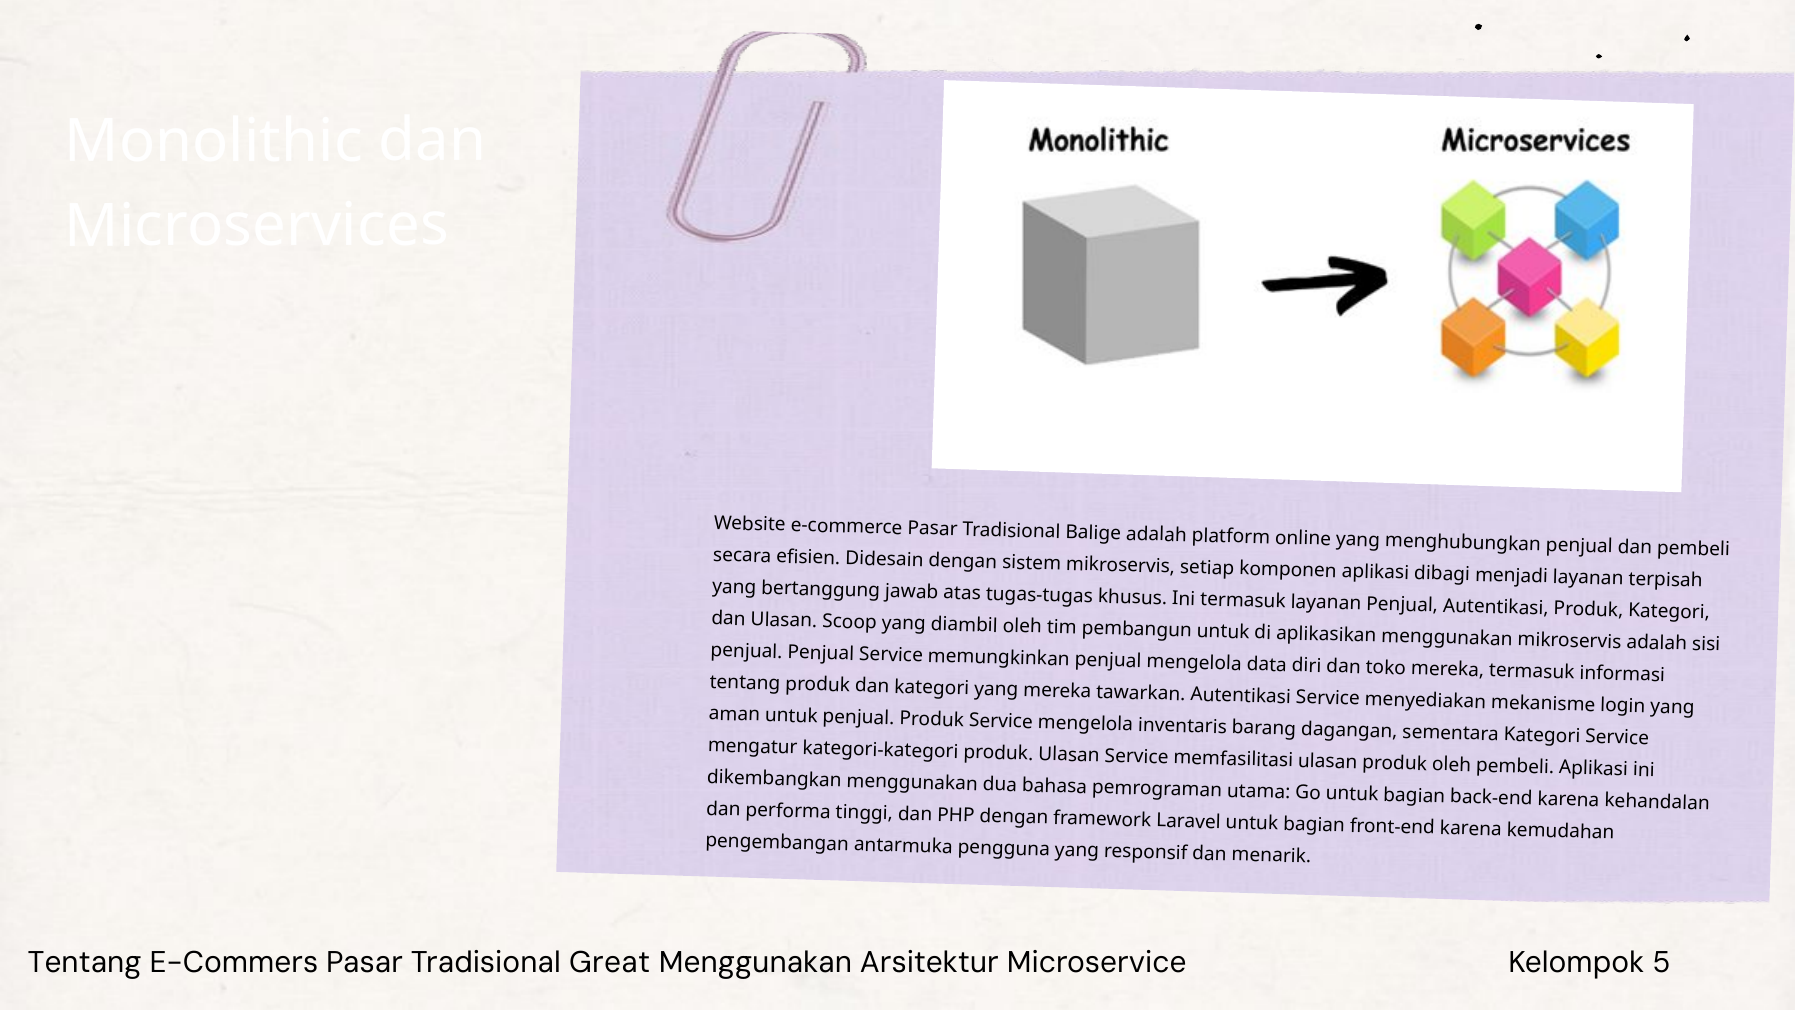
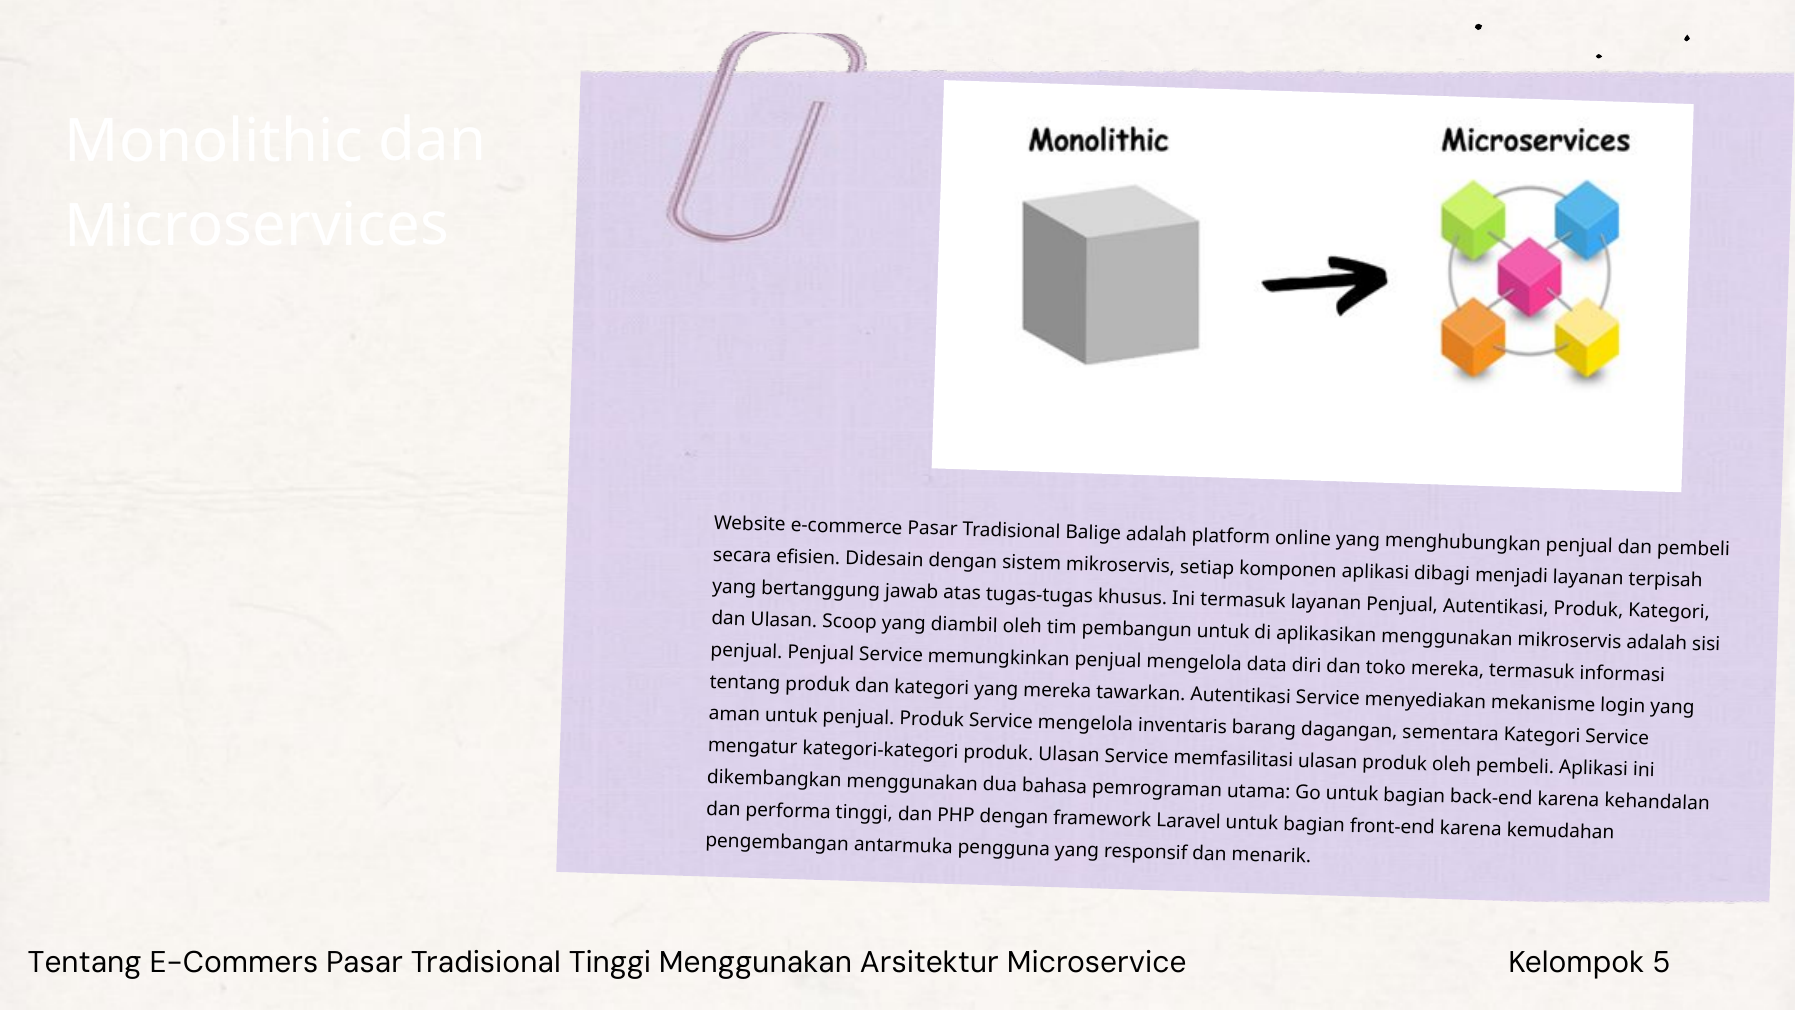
Tradisional Great: Great -> Tinggi (610, 962)
